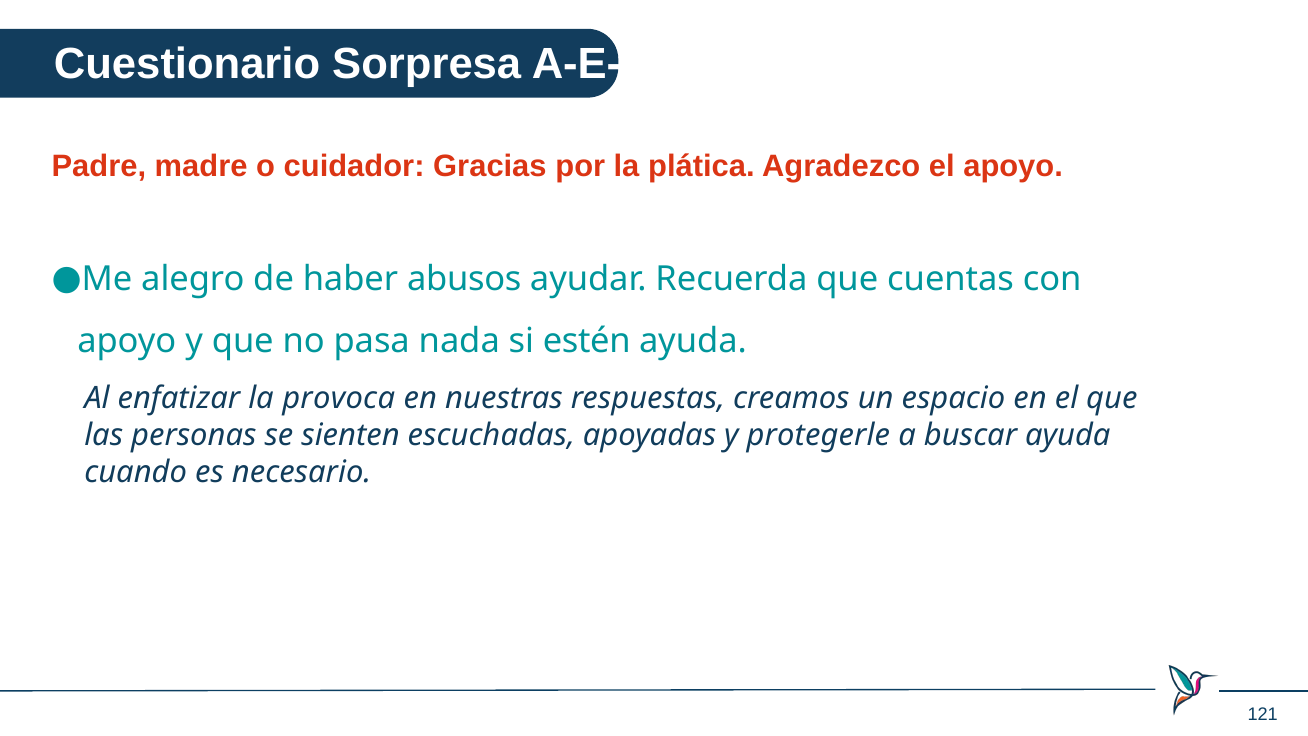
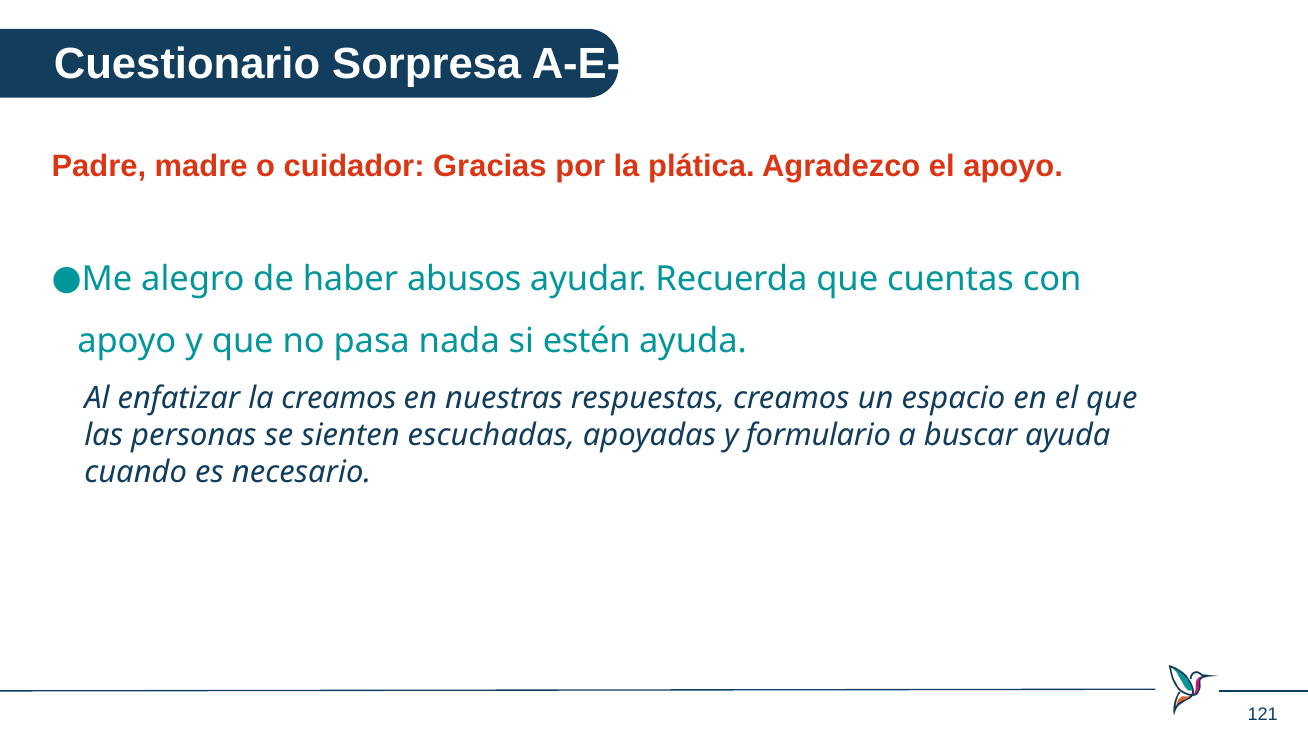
la provoca: provoca -> creamos (339, 398)
protegerle: protegerle -> formulario (819, 435)
